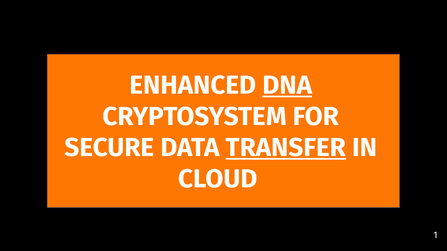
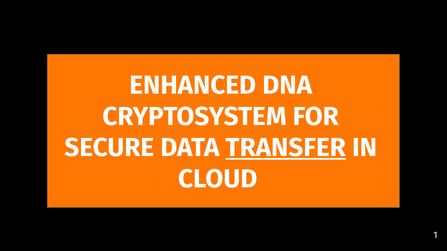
DNA underline: present -> none (287, 85)
